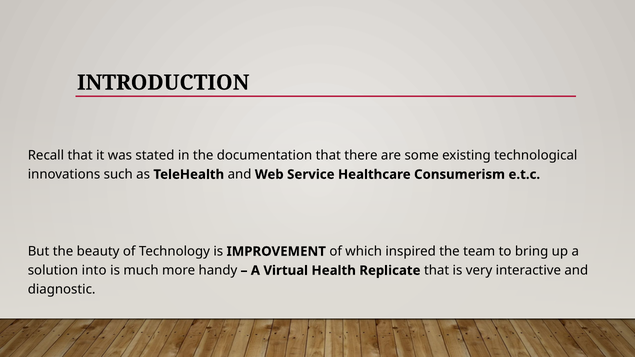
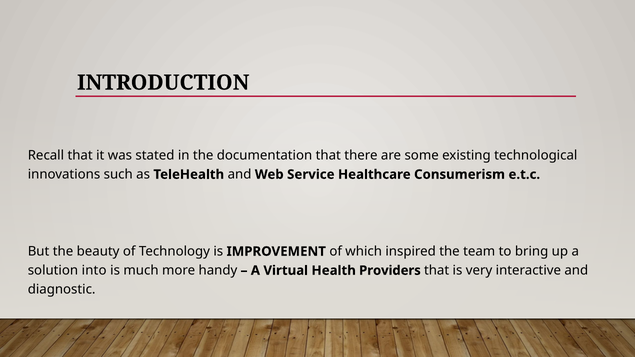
Replicate: Replicate -> Providers (390, 271)
